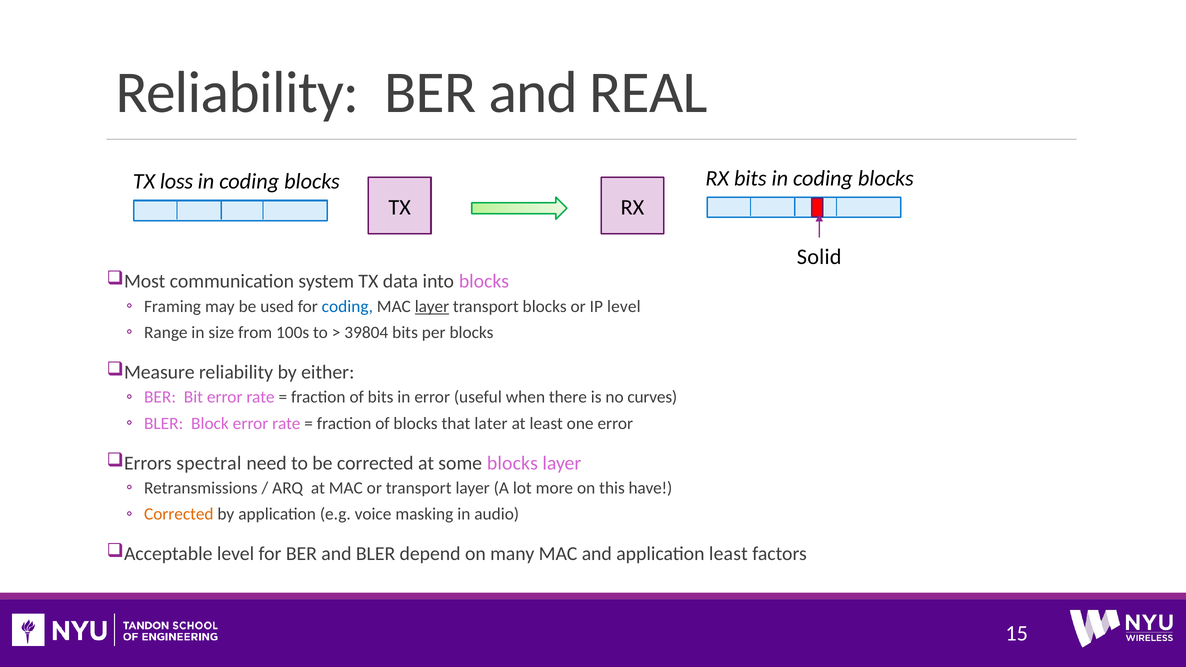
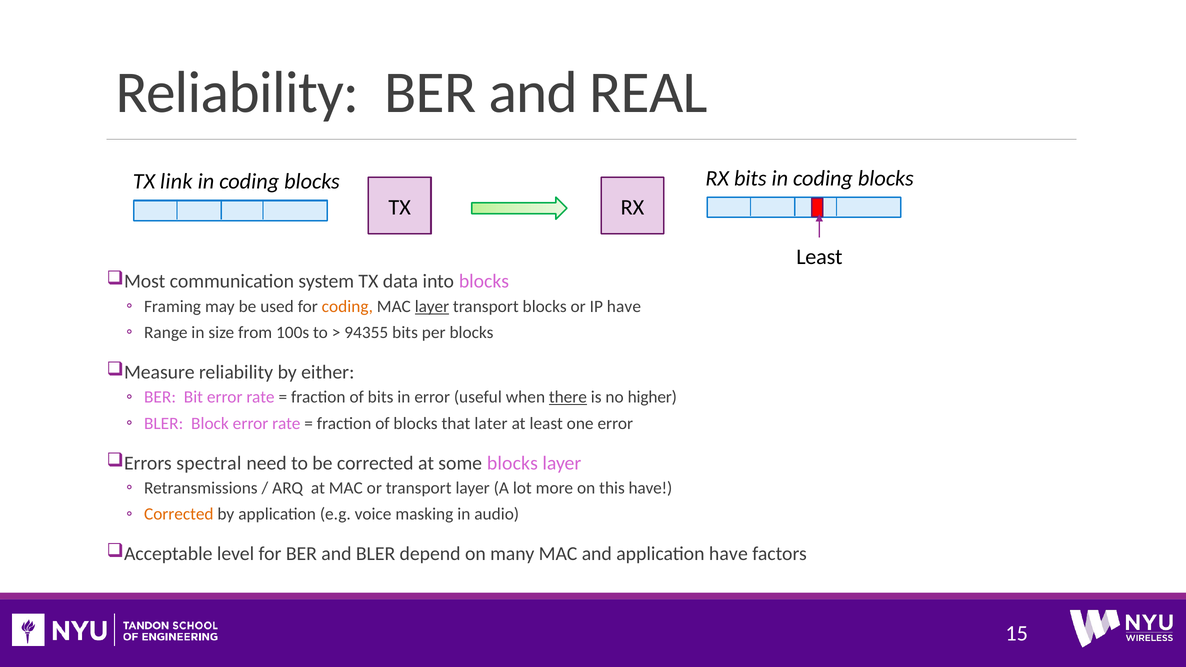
loss: loss -> link (176, 182)
Solid: Solid -> Least (819, 257)
coding colour: blue -> orange (347, 306)
IP level: level -> have (624, 306)
39804: 39804 -> 94355 (366, 333)
there underline: none -> present (568, 397)
curves: curves -> higher (652, 397)
application least: least -> have (728, 554)
